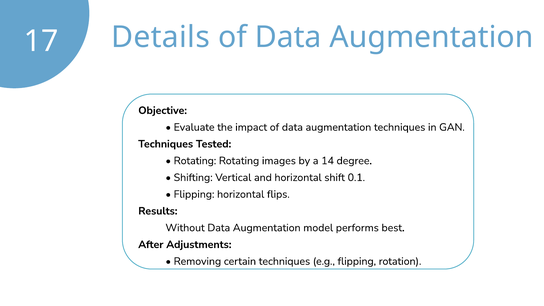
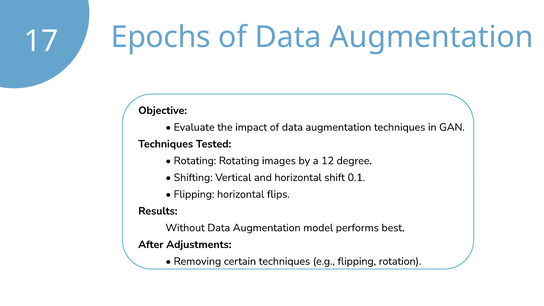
Details: Details -> Epochs (161, 37)
14: 14 -> 12 (328, 161)
